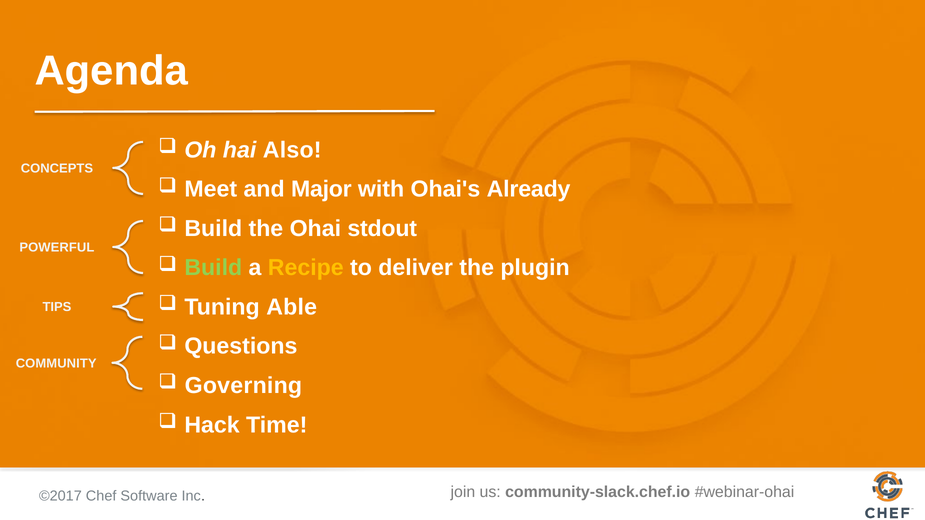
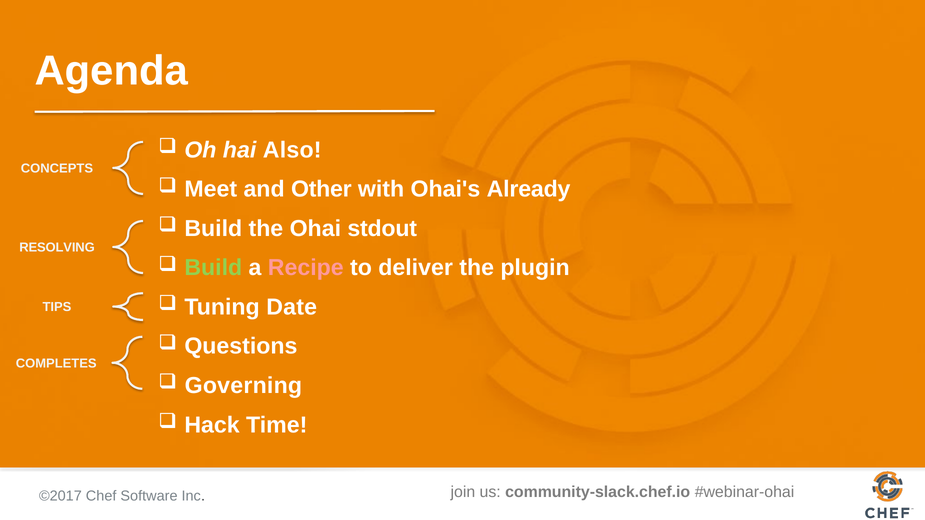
Major: Major -> Other (321, 189)
POWERFUL: POWERFUL -> RESOLVING (57, 248)
Recipe colour: yellow -> pink (306, 268)
Able: Able -> Date (292, 307)
COMMUNITY: COMMUNITY -> COMPLETES (56, 364)
